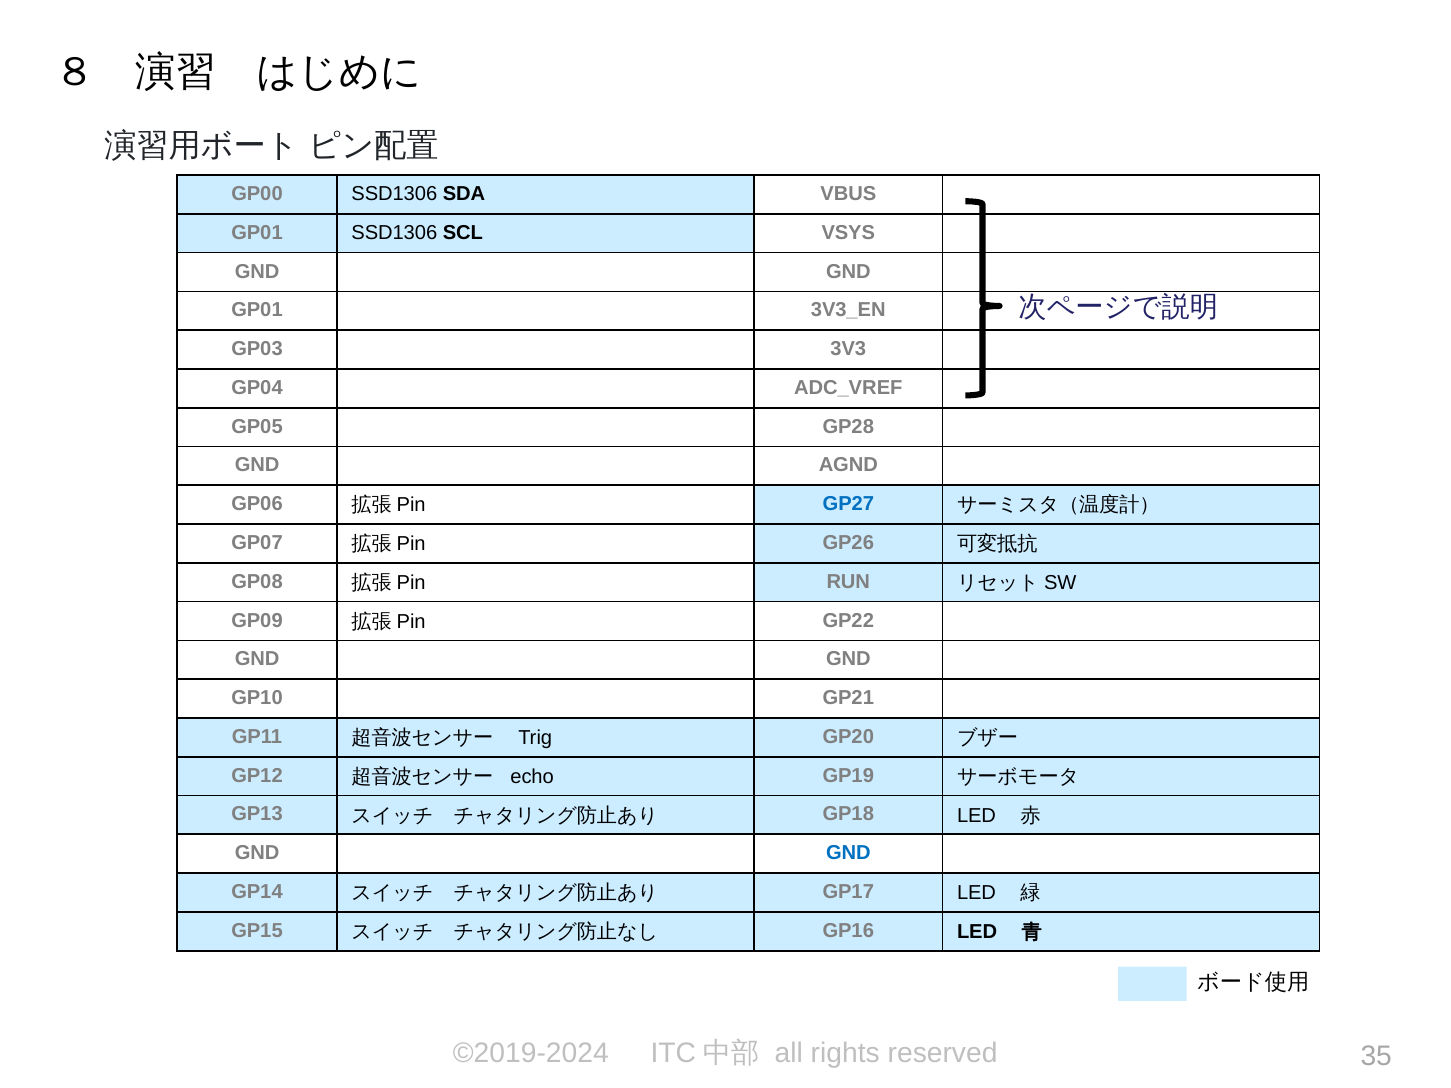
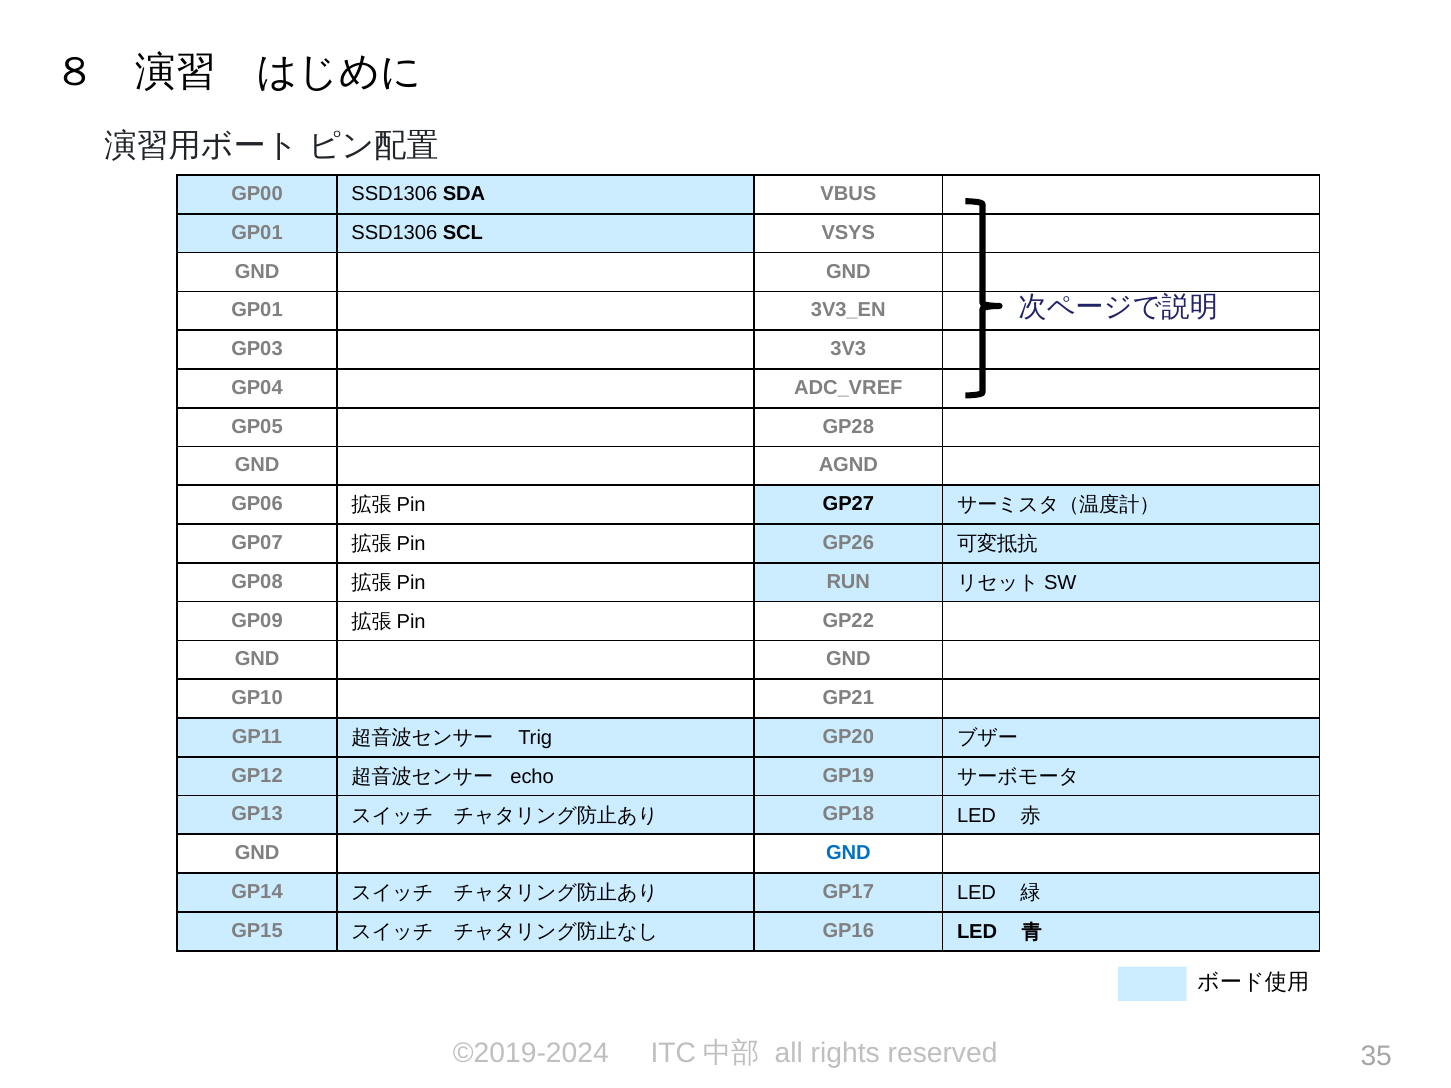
GP27 colour: blue -> black (848, 504)
